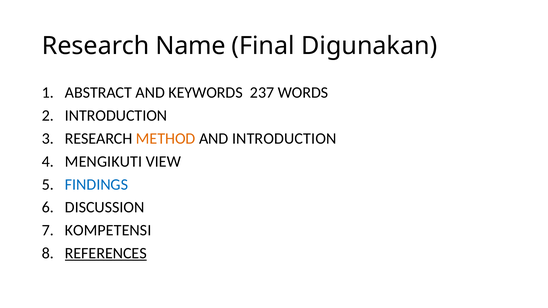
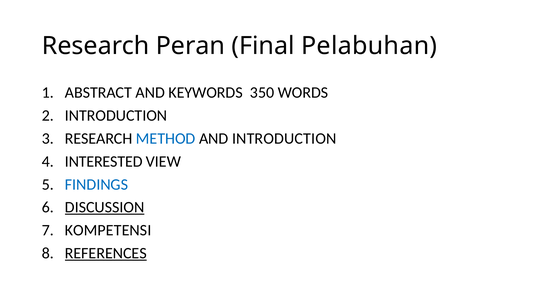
Name: Name -> Peran (190, 46)
Digunakan: Digunakan -> Pelabuhan (369, 46)
237: 237 -> 350 (262, 93)
METHOD colour: orange -> blue (166, 139)
MENGIKUTI: MENGIKUTI -> INTERESTED (104, 162)
DISCUSSION underline: none -> present (105, 208)
